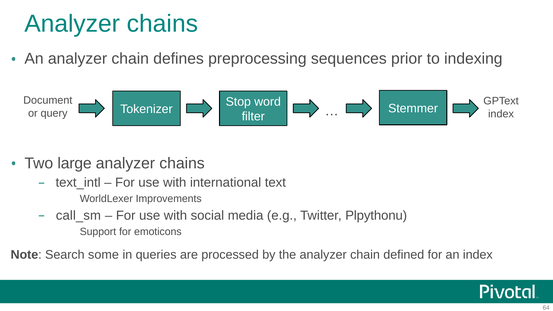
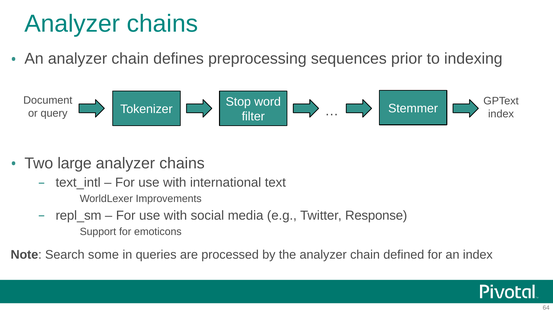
call_sm: call_sm -> repl_sm (78, 215)
Plpythonu: Plpythonu -> Response (376, 215)
